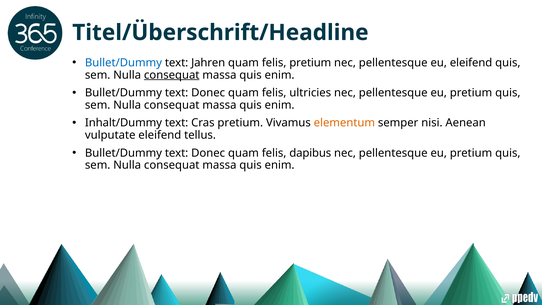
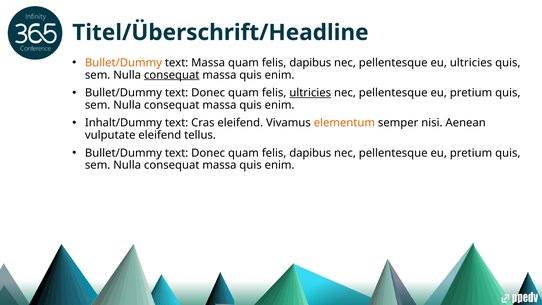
Bullet/Dummy colour: blue -> orange (123, 63)
text Jahren: Jahren -> Massa (208, 63)
pretium: pretium -> dapibus (310, 63)
eu eleifend: eleifend -> ultricies (471, 63)
ultricies underline: none -> present (310, 93)
Cras pretium: pretium -> eleifend (240, 123)
